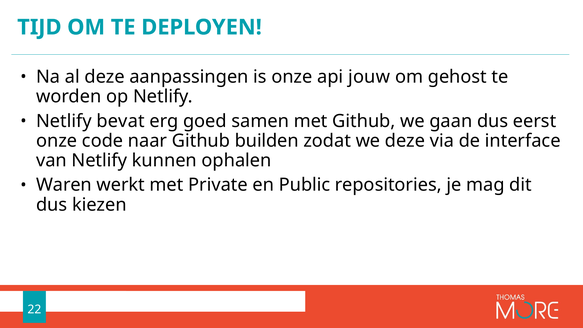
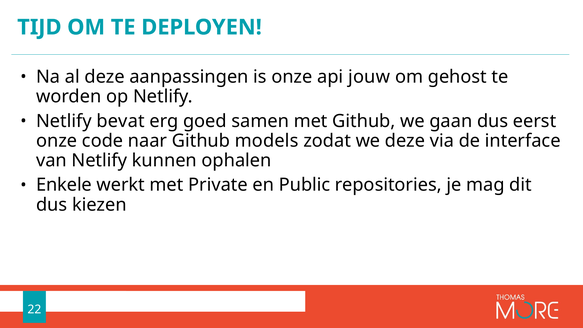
builden: builden -> models (267, 141)
Waren: Waren -> Enkele (64, 185)
